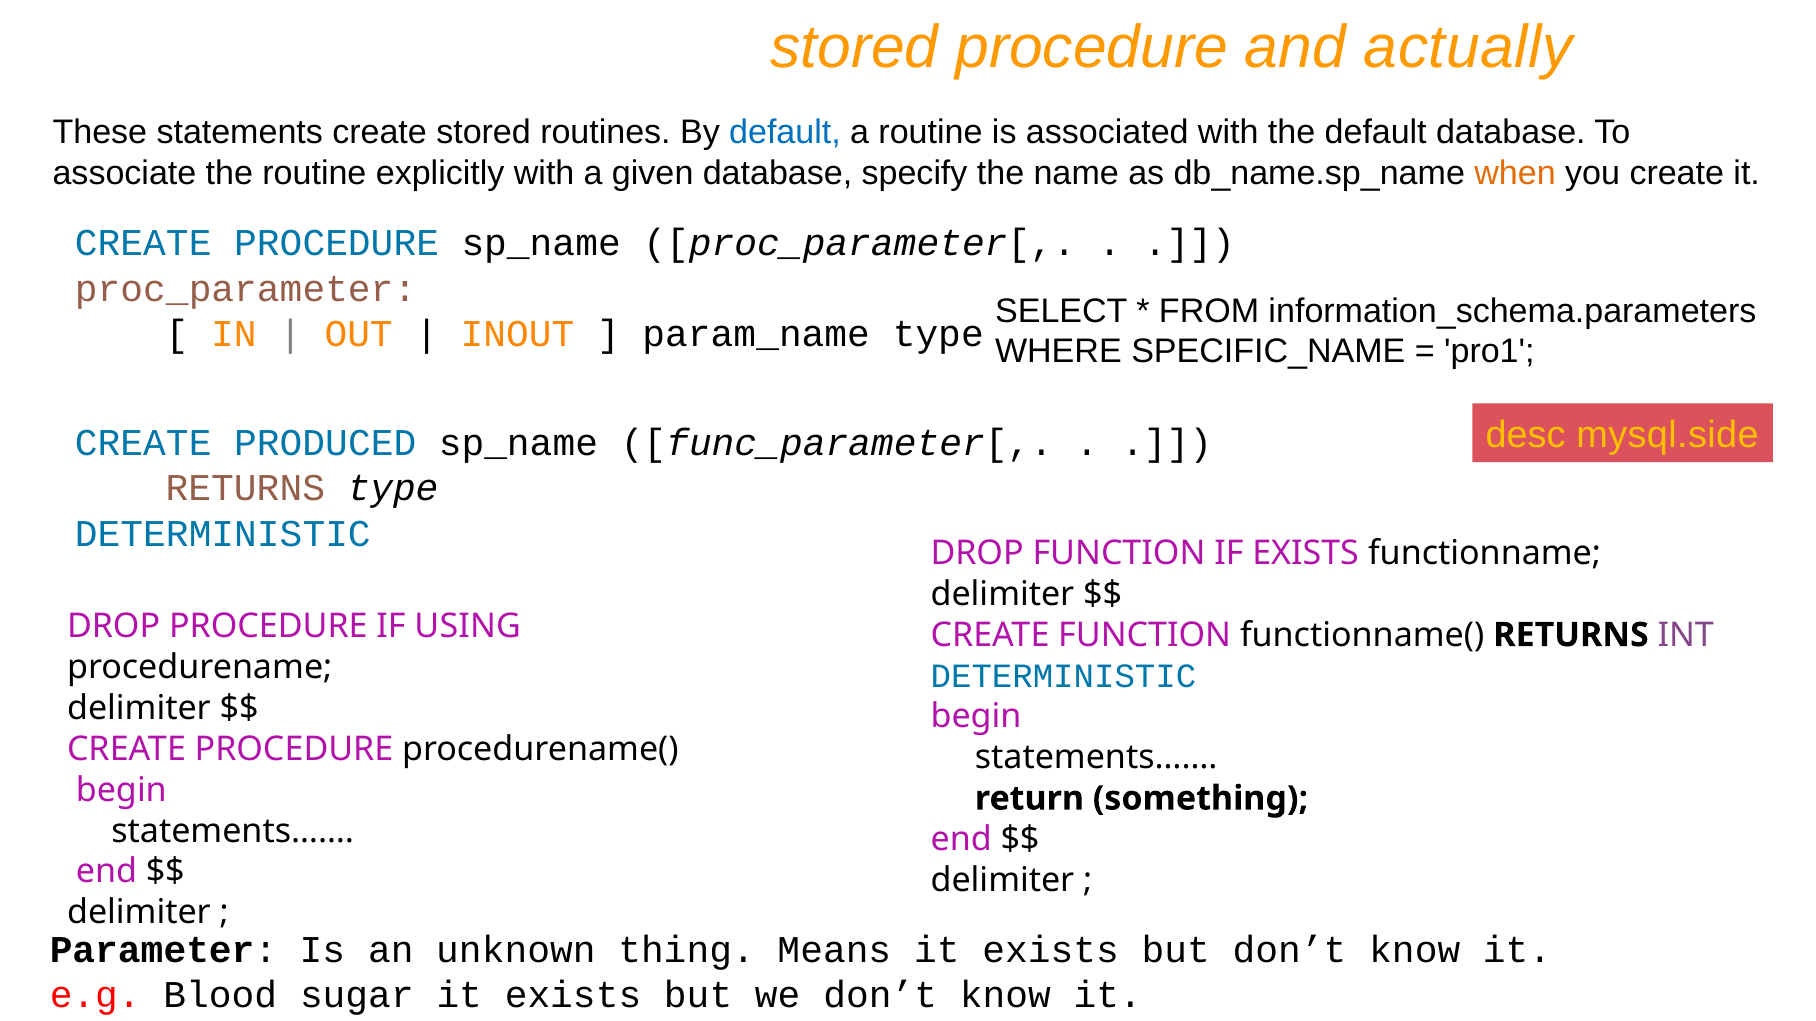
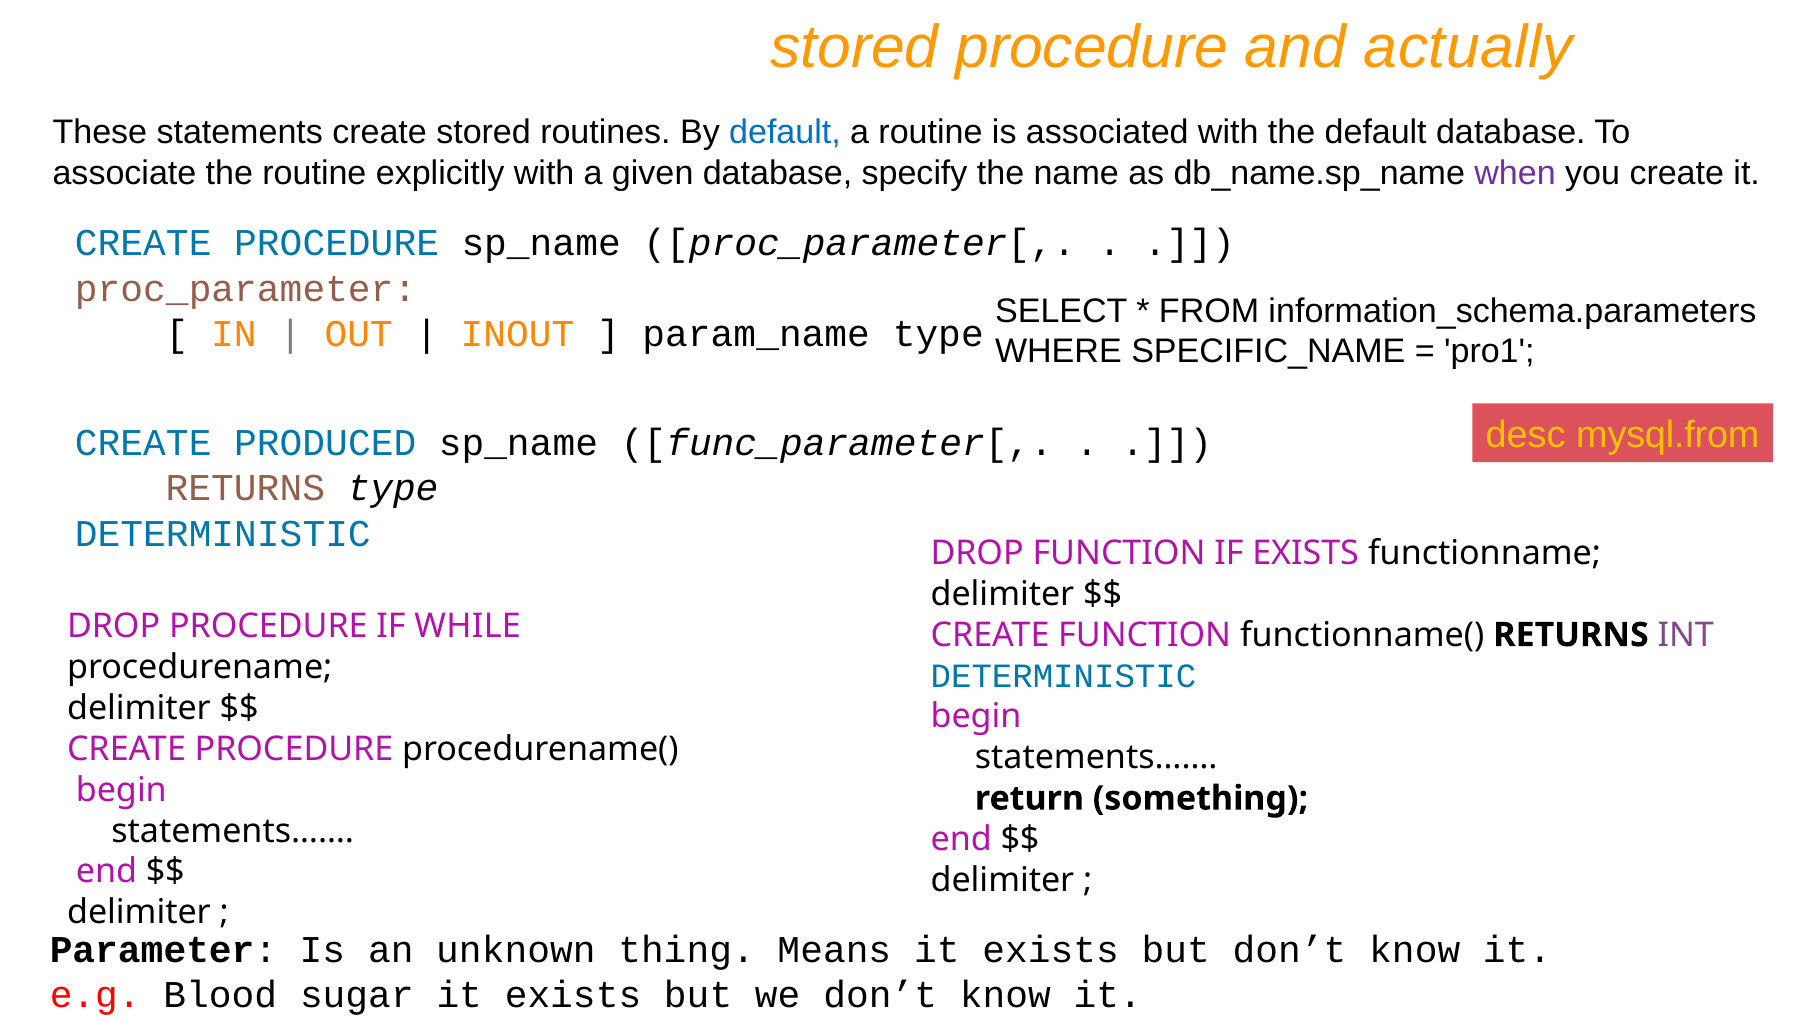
when colour: orange -> purple (1515, 173)
mysql.side: mysql.side -> mysql.from (1668, 436)
USING: USING -> WHILE (468, 627)
